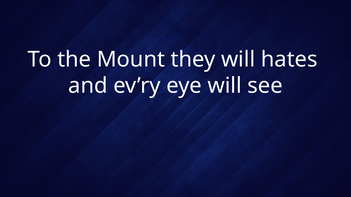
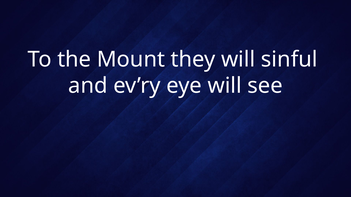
hates: hates -> sinful (289, 60)
